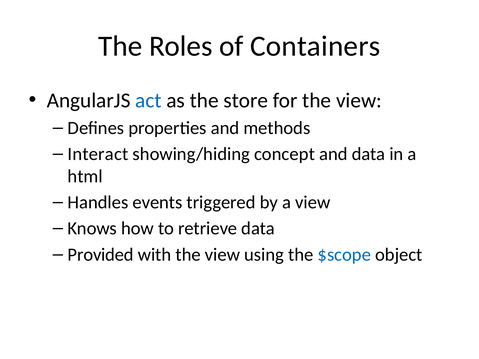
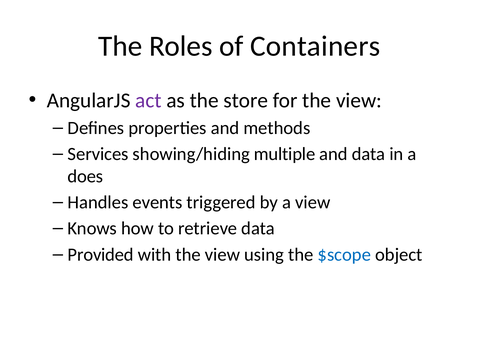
act colour: blue -> purple (148, 100)
Interact: Interact -> Services (98, 154)
concept: concept -> multiple (285, 154)
html: html -> does (85, 176)
